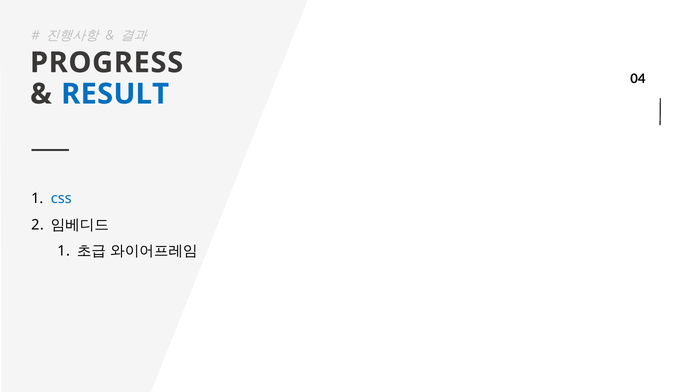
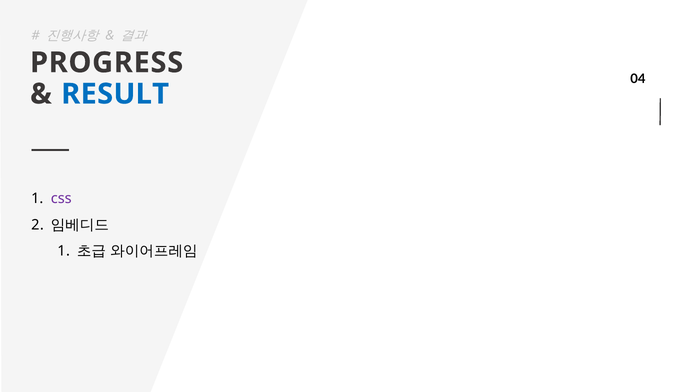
css colour: blue -> purple (61, 199)
